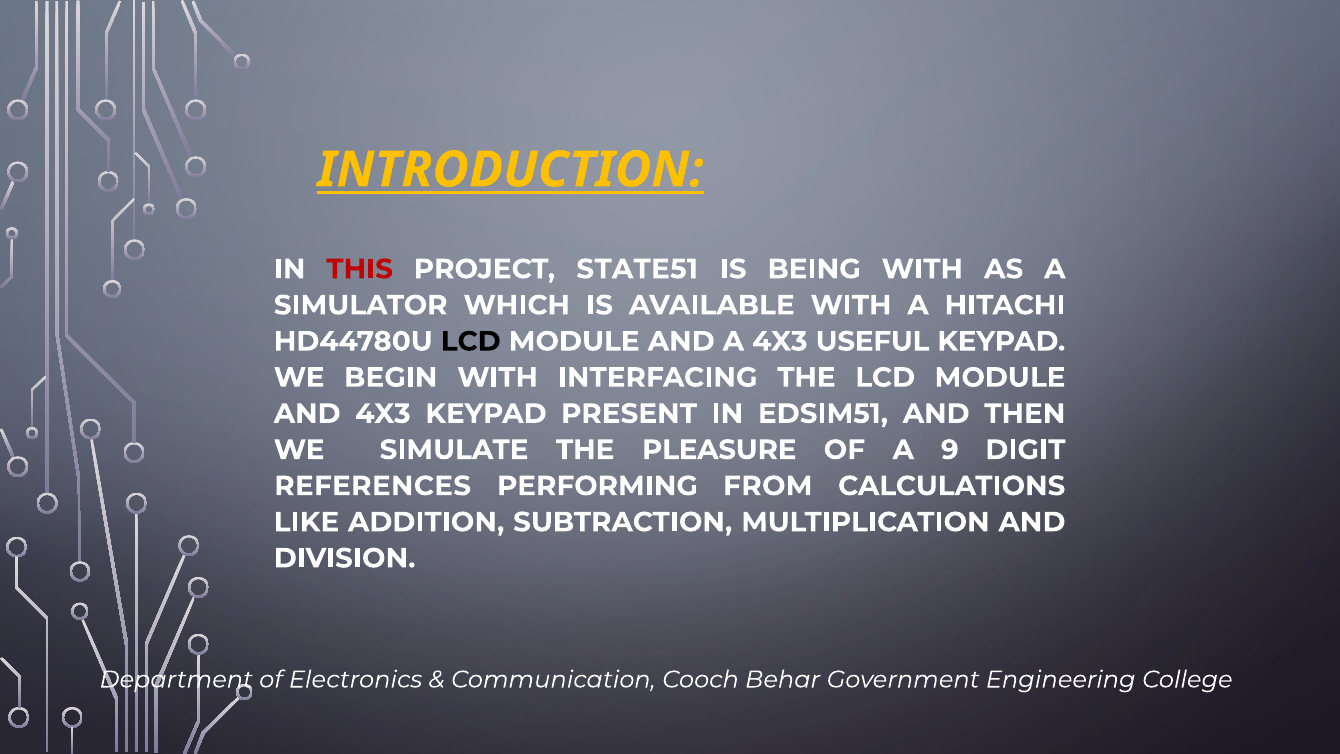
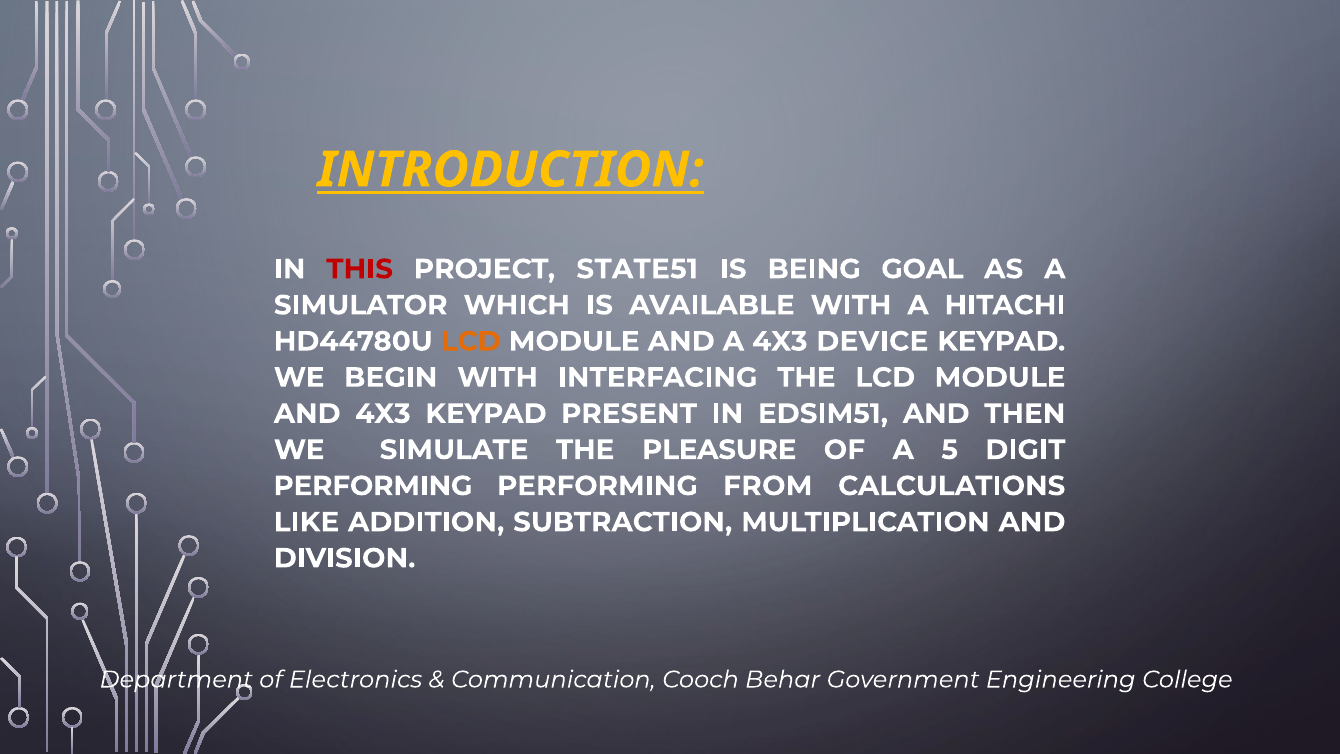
BEING WITH: WITH -> GOAL (922, 269)
LCD colour: black -> orange (471, 341)
USEFUL: USEFUL -> DEVICE (872, 341)
9: 9 -> 5 (950, 450)
REFERENCES: REFERENCES -> PERFORMING (373, 486)
